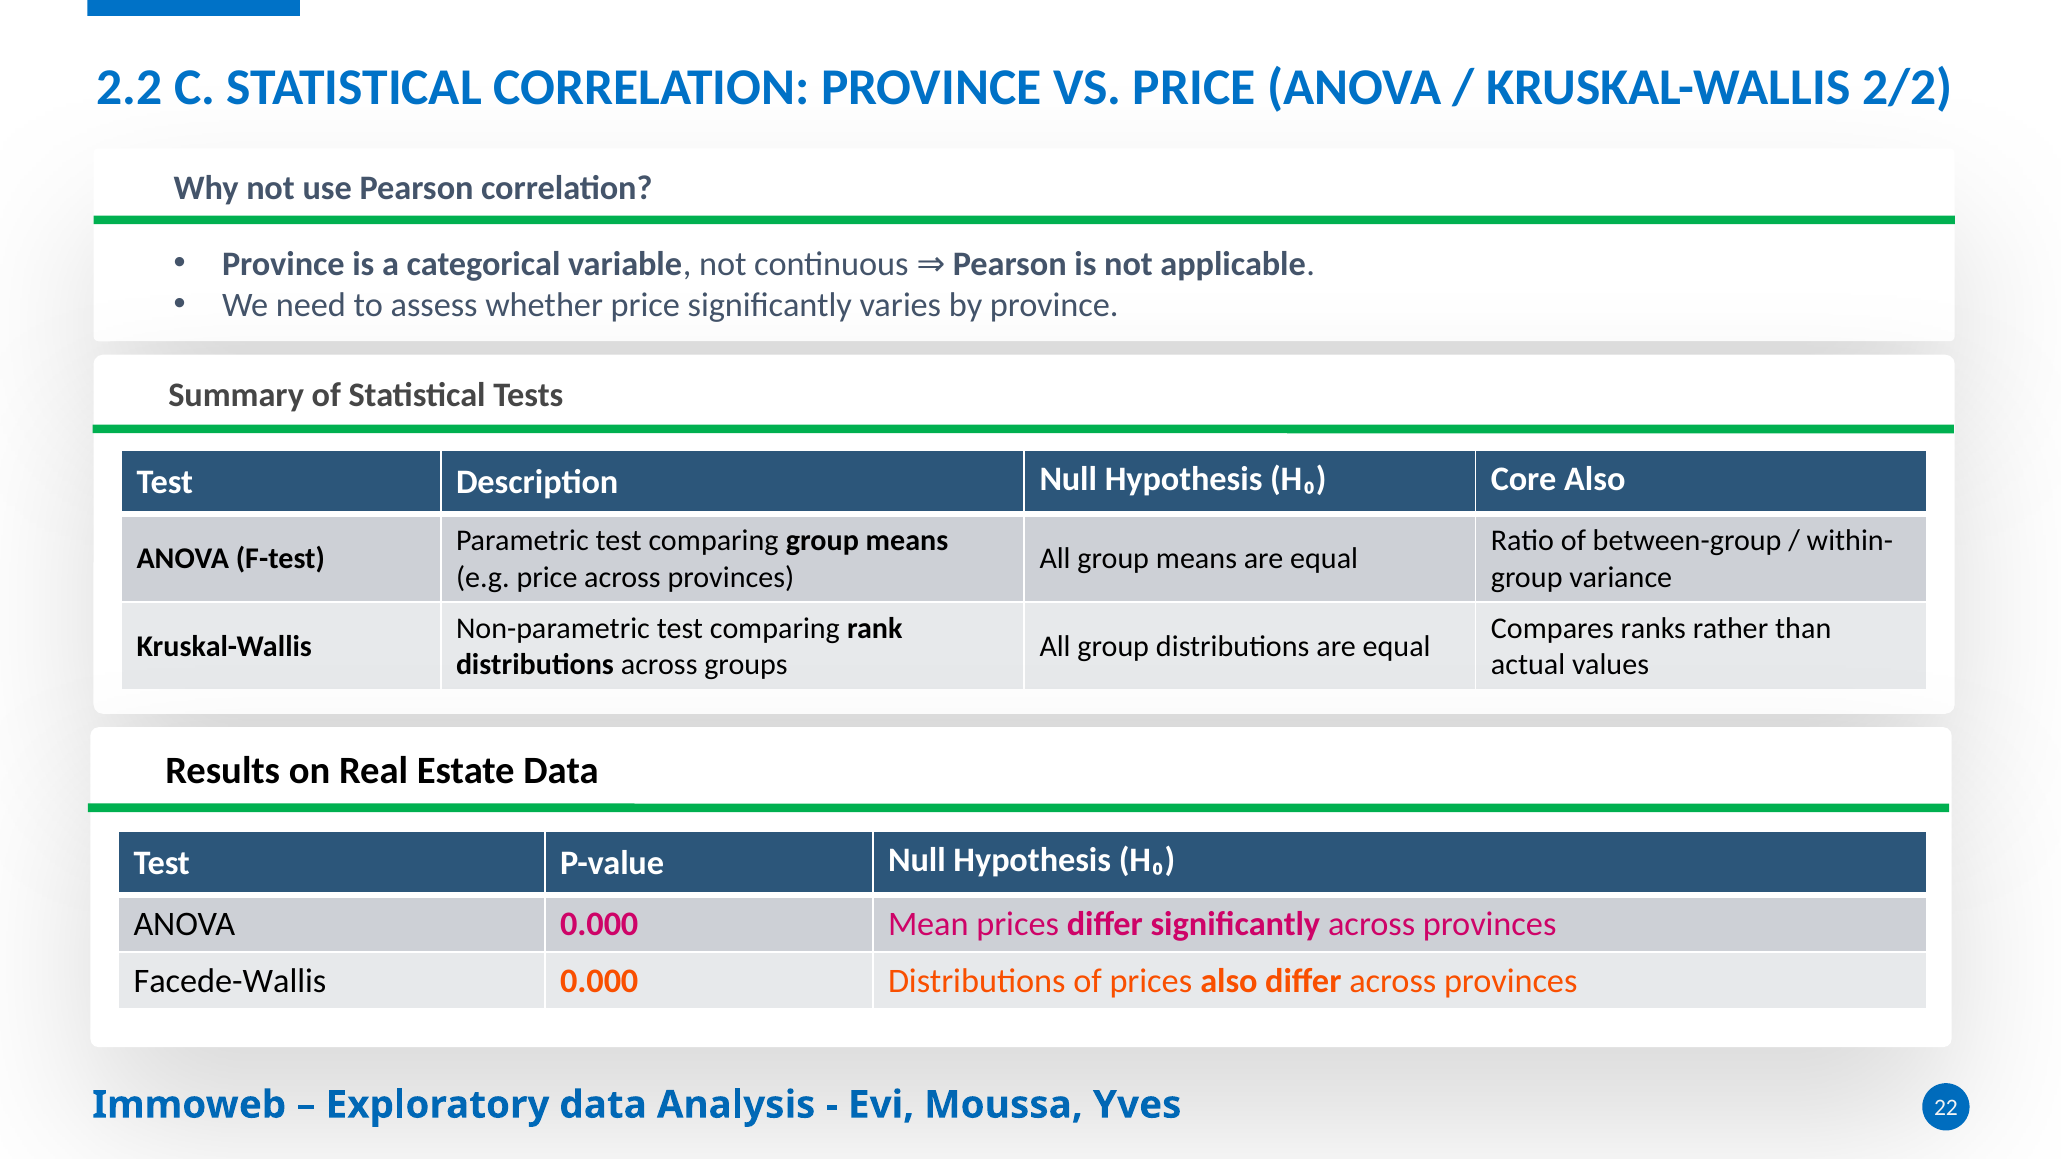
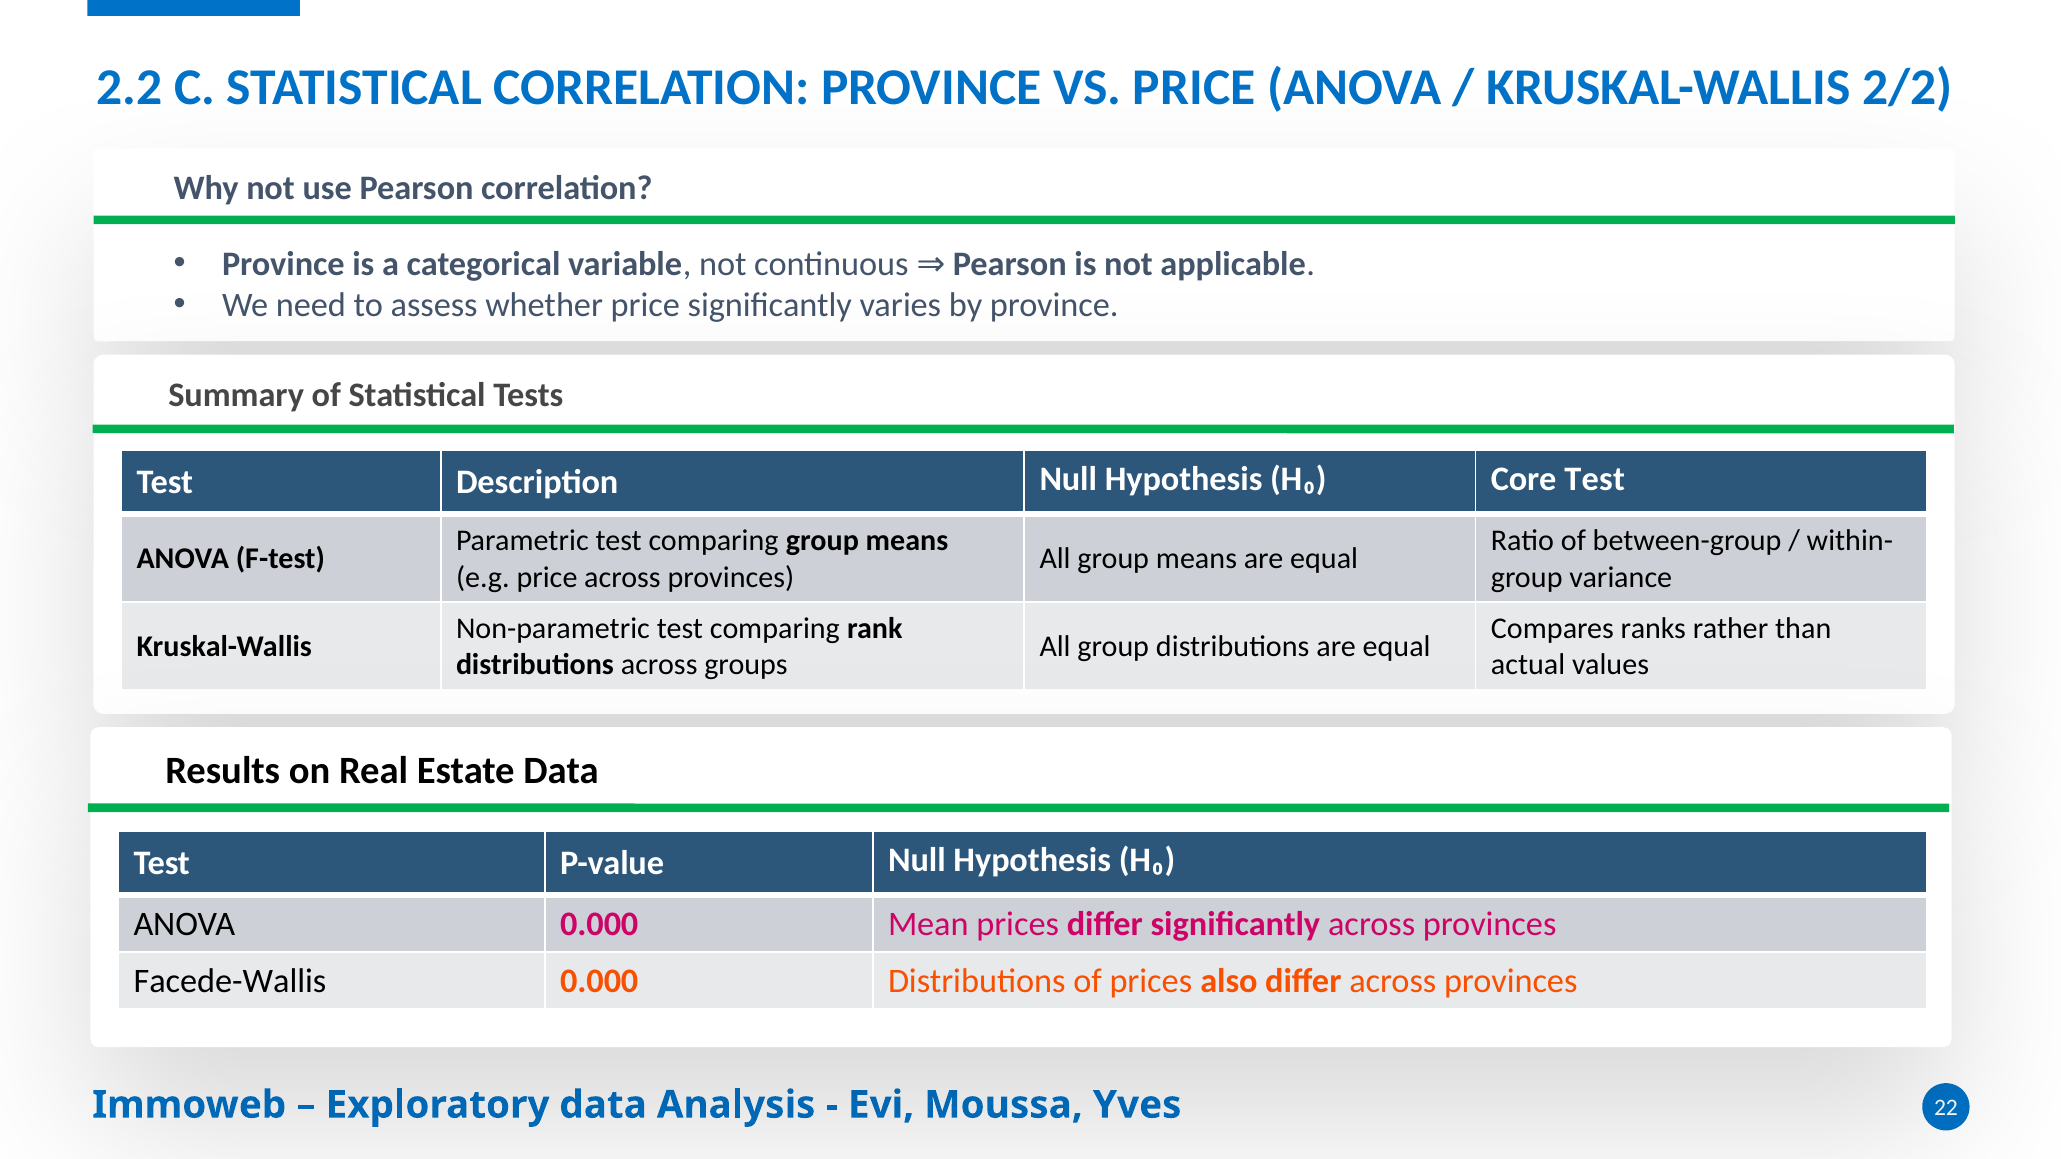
Core Also: Also -> Test (1595, 479)
